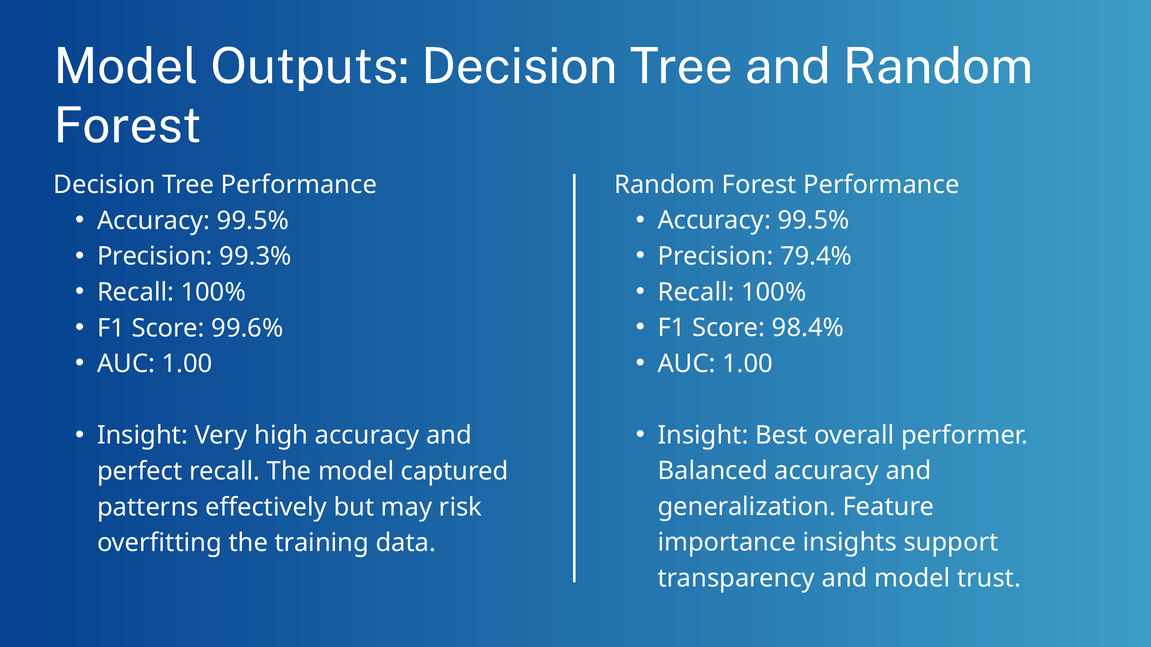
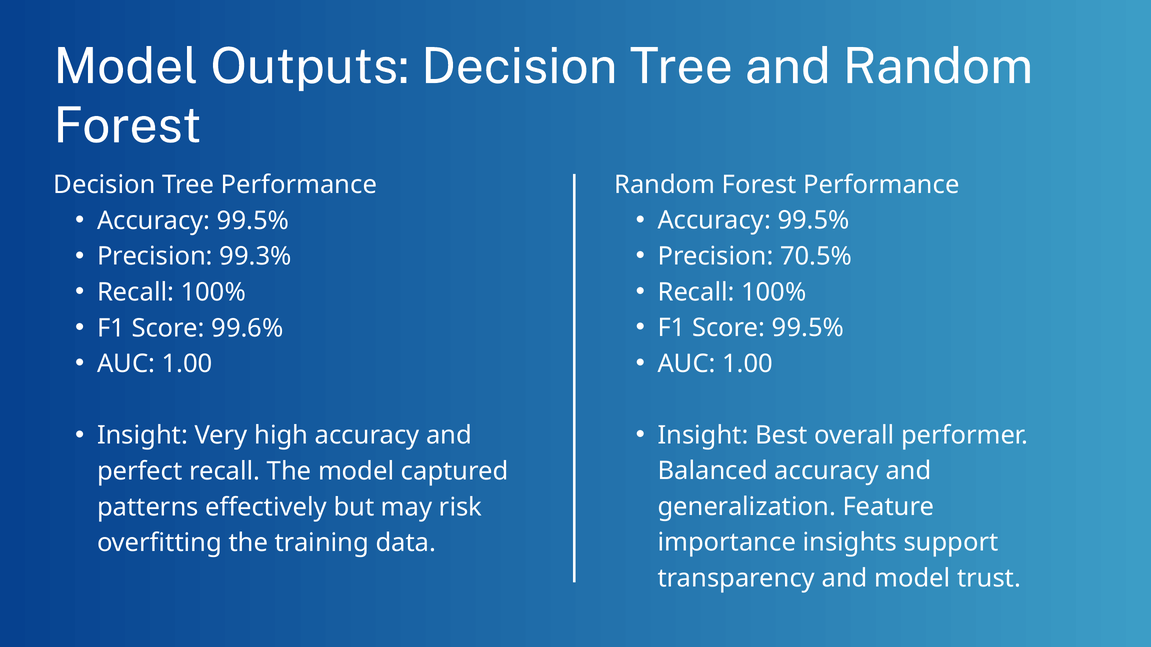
79.4%: 79.4% -> 70.5% (816, 256)
Score 98.4%: 98.4% -> 99.5% (808, 328)
